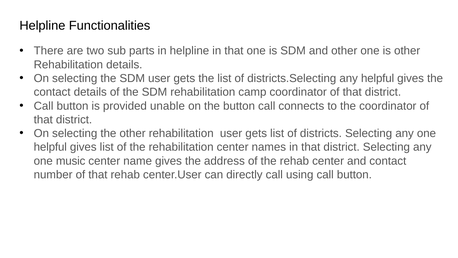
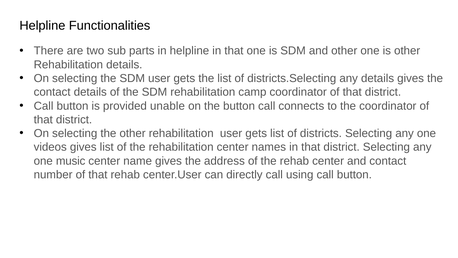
any helpful: helpful -> details (378, 78)
helpful: helpful -> videos (50, 147)
